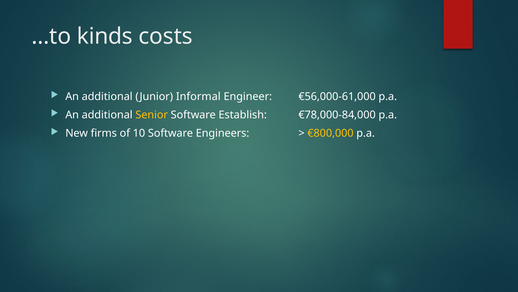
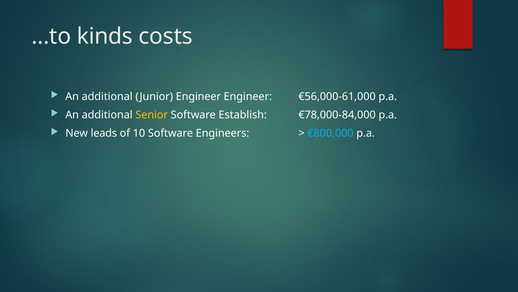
Junior Informal: Informal -> Engineer (198, 96)
firms: firms -> leads (104, 133)
€800,000 colour: yellow -> light blue (330, 133)
